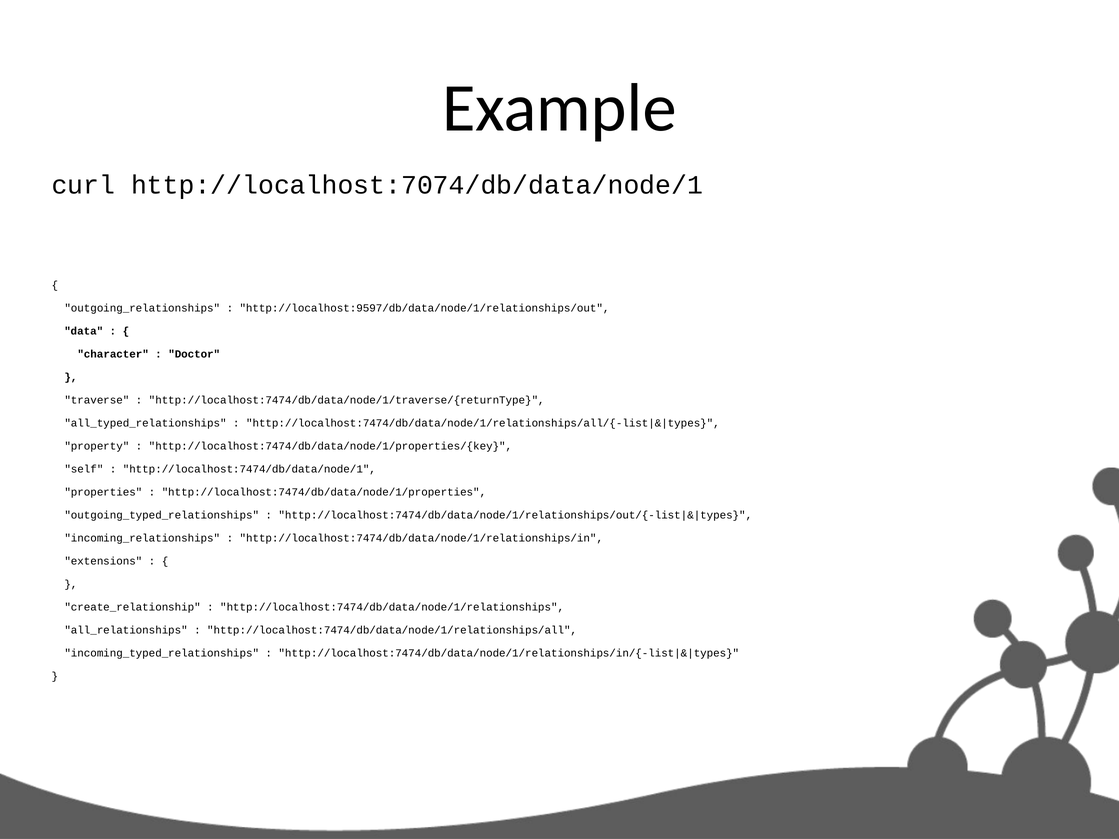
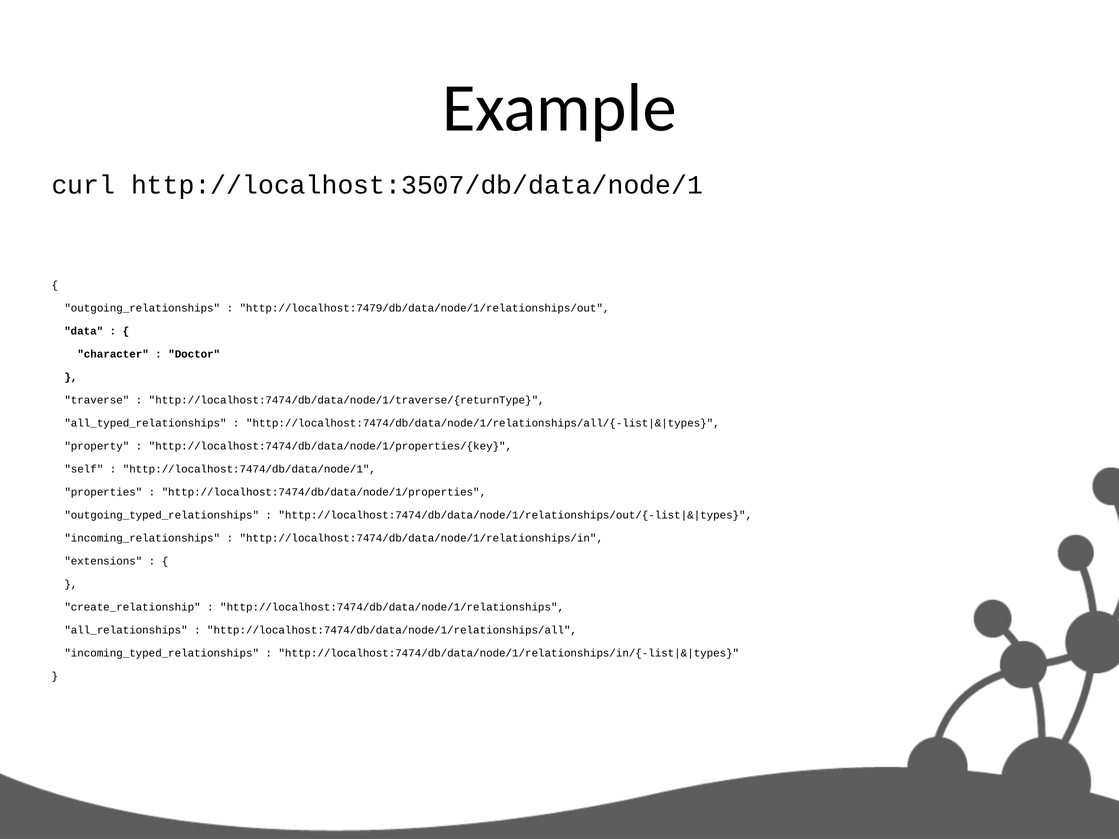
http://localhost:7074/db/data/node/1: http://localhost:7074/db/data/node/1 -> http://localhost:3507/db/data/node/1 (417, 185)
http://localhost:9597/db/data/node/1/relationships/out: http://localhost:9597/db/data/node/1/relationships/out -> http://localhost:7479/db/data/node/1/relationships/out (424, 308)
